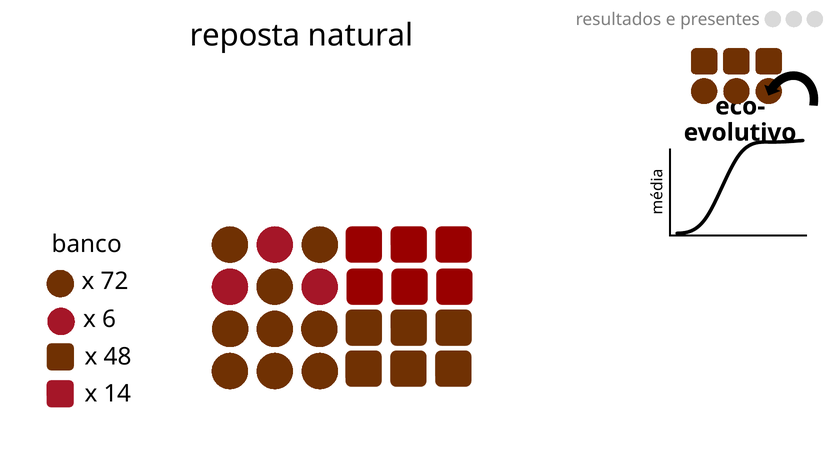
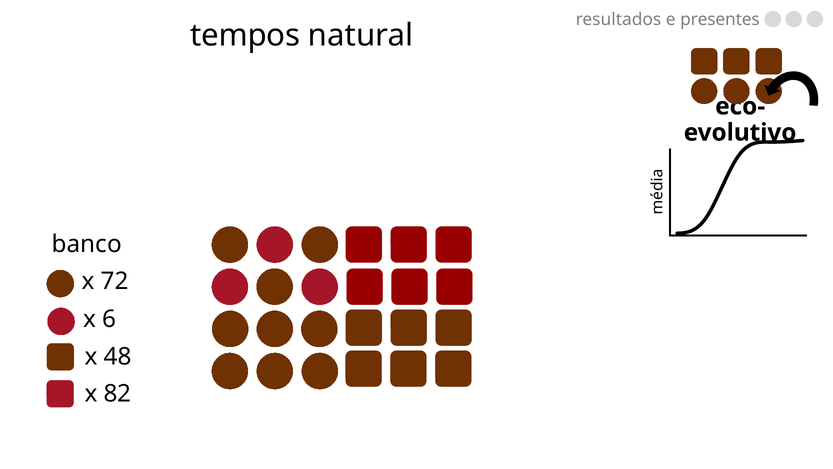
reposta: reposta -> tempos (245, 36)
14: 14 -> 82 (117, 393)
